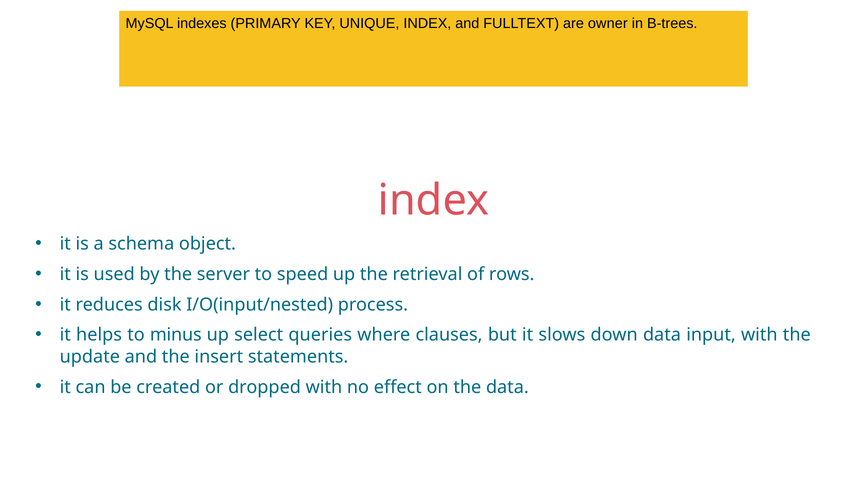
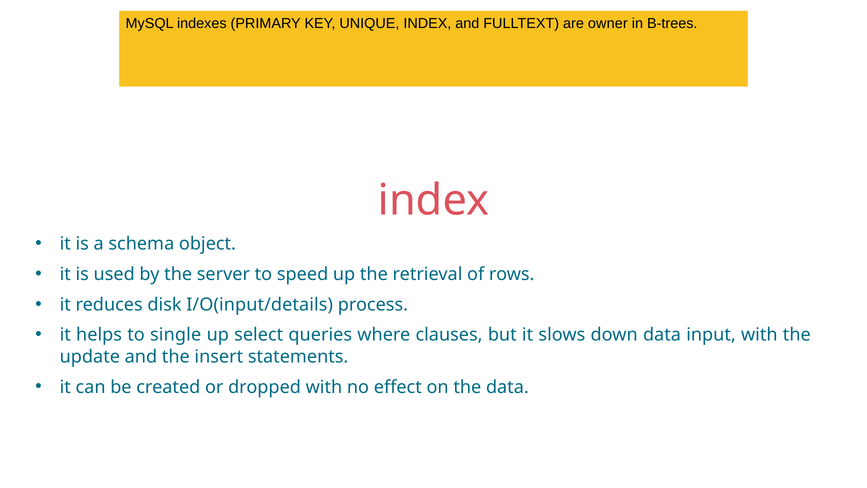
I/O(input/nested: I/O(input/nested -> I/O(input/details (260, 304)
minus: minus -> single (176, 335)
